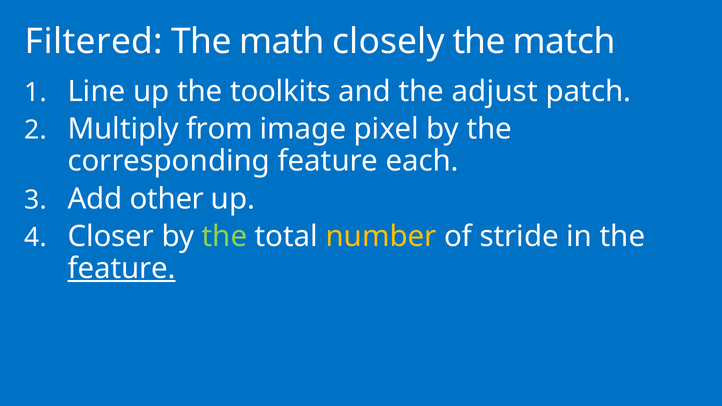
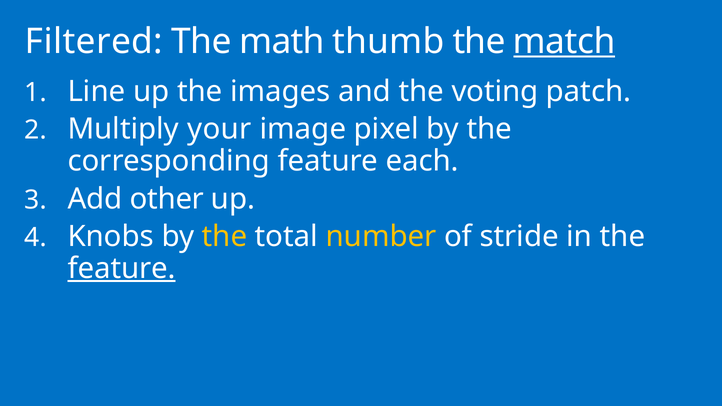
closely: closely -> thumb (388, 41)
match underline: none -> present (564, 41)
toolkits: toolkits -> images (280, 91)
adjust: adjust -> voting (495, 91)
from: from -> your (219, 129)
Closer: Closer -> Knobs (111, 237)
the colour: light green -> yellow (224, 237)
